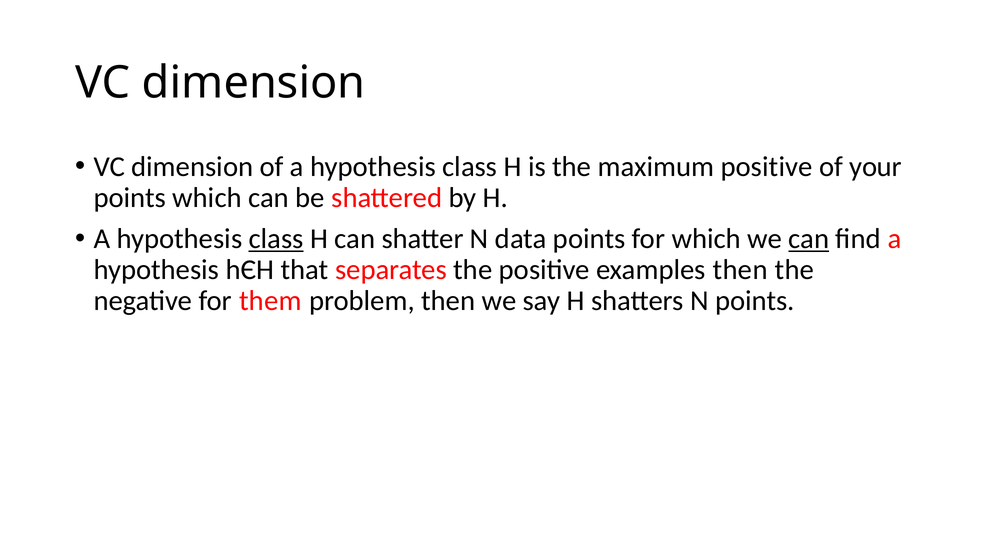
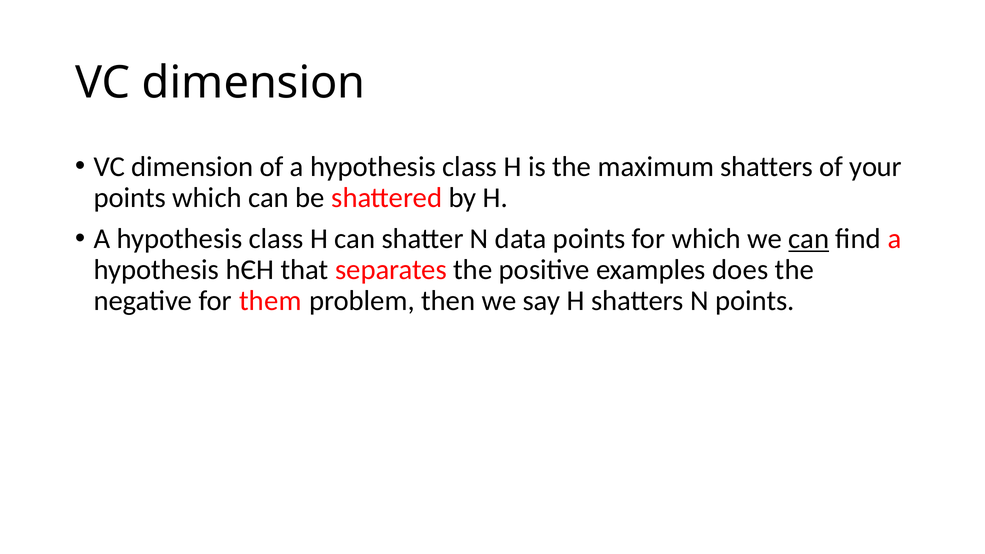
maximum positive: positive -> shatters (767, 167)
class underline: present -> none (276, 239)
examples then: then -> does (740, 270)
